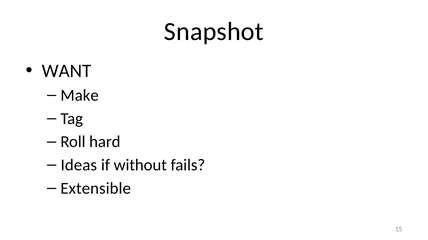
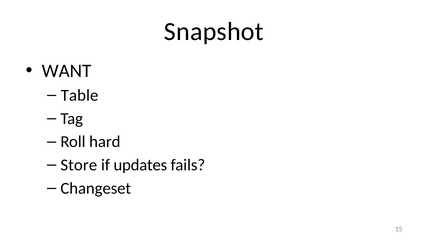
Make: Make -> Table (80, 96)
Ideas: Ideas -> Store (79, 166)
without: without -> updates (140, 166)
Extensible: Extensible -> Changeset (96, 189)
